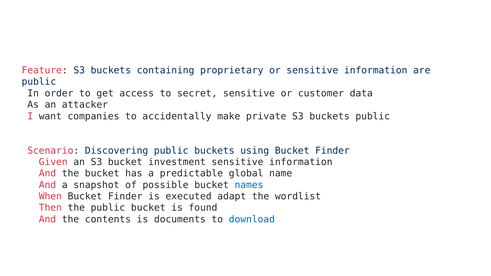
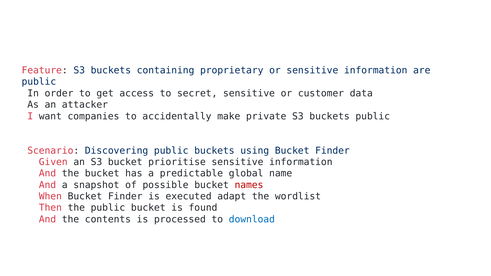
investment: investment -> prioritise (177, 162)
names colour: blue -> red (249, 185)
documents: documents -> processed (180, 219)
